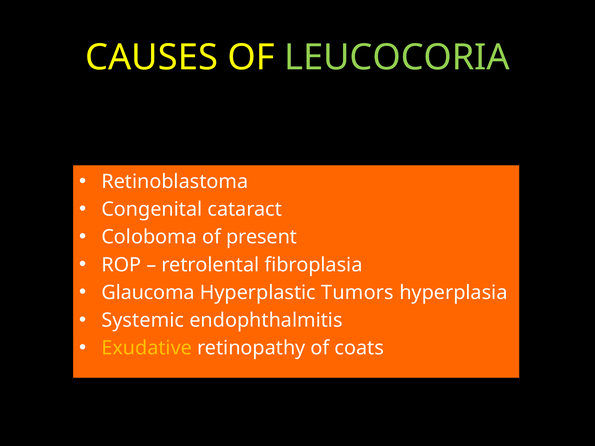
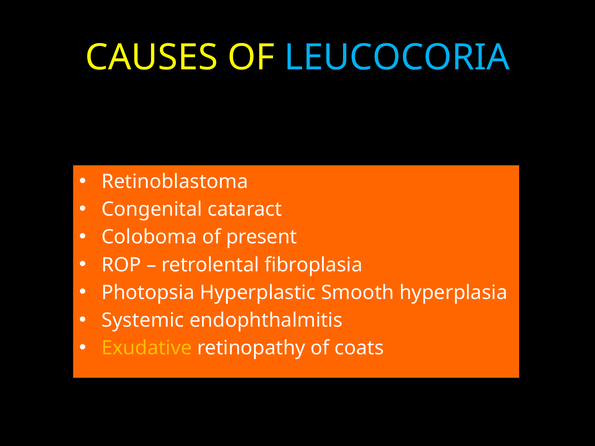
LEUCOCORIA colour: light green -> light blue (397, 58)
Glaucoma: Glaucoma -> Photopsia (148, 293)
Tumors: Tumors -> Smooth (358, 293)
